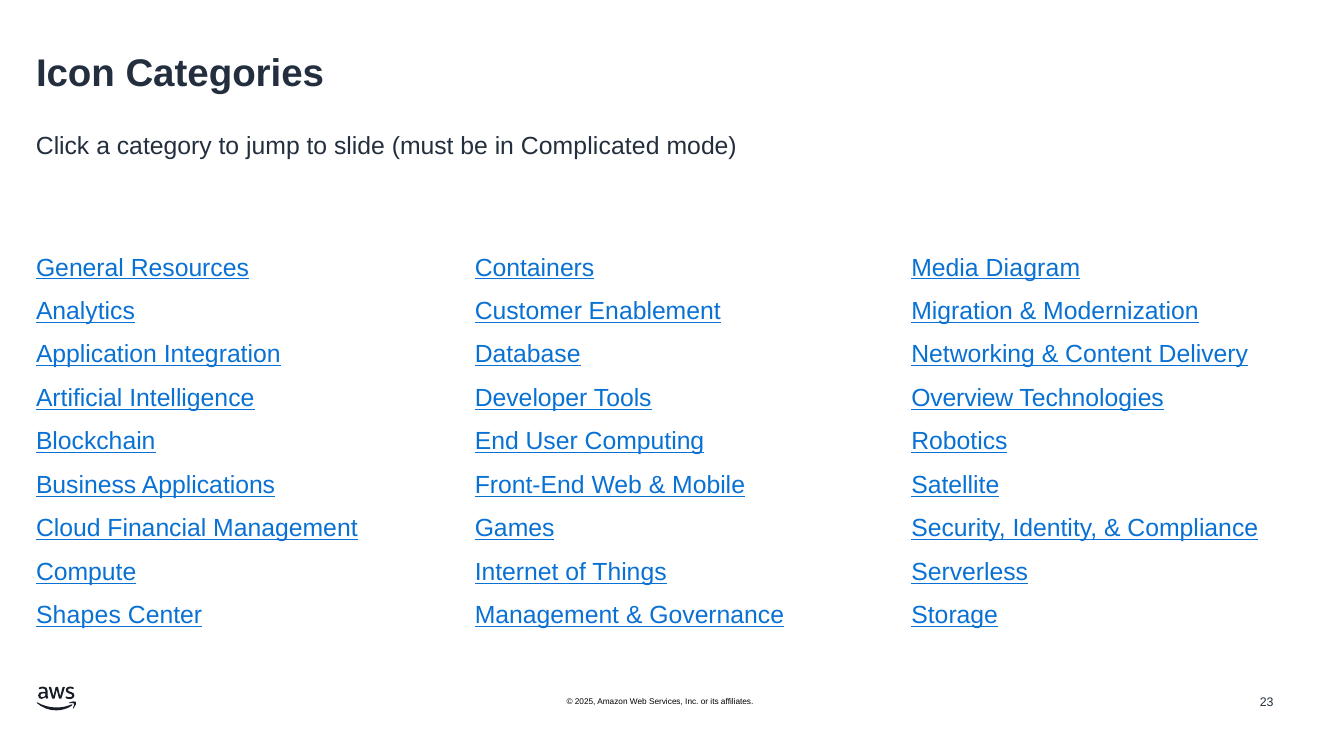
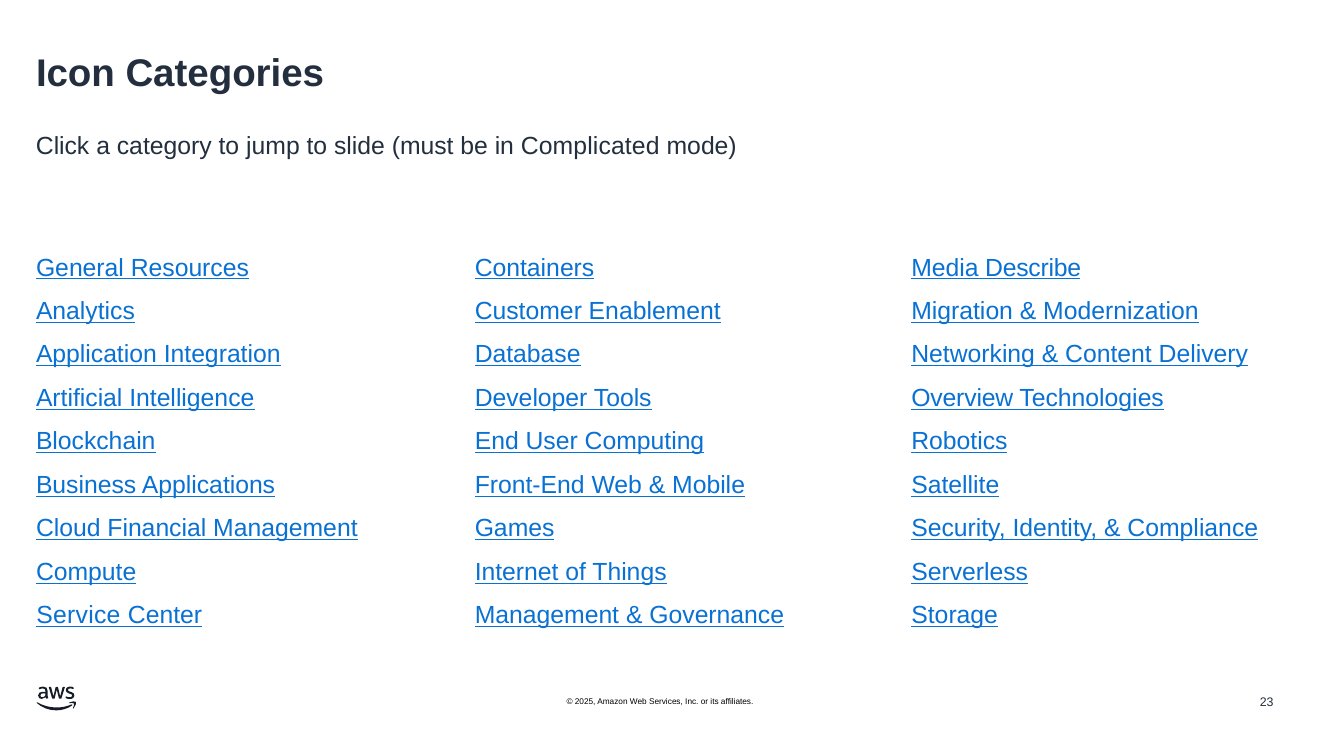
Diagram: Diagram -> Describe (1033, 268)
Shapes: Shapes -> Service (78, 615)
